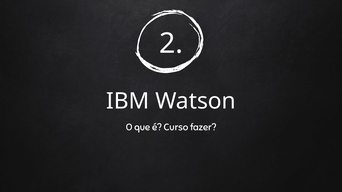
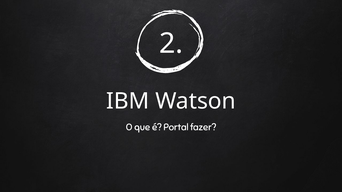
Curso: Curso -> Portal (176, 127)
